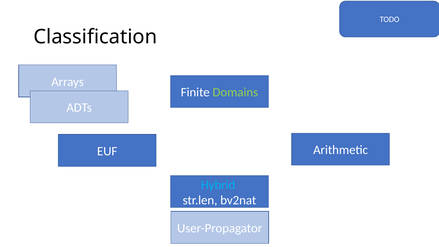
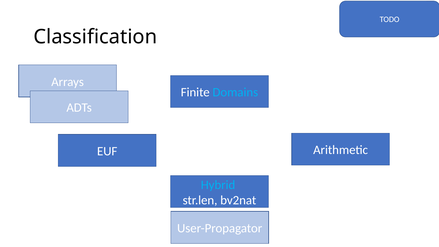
Domains colour: light green -> light blue (235, 92)
